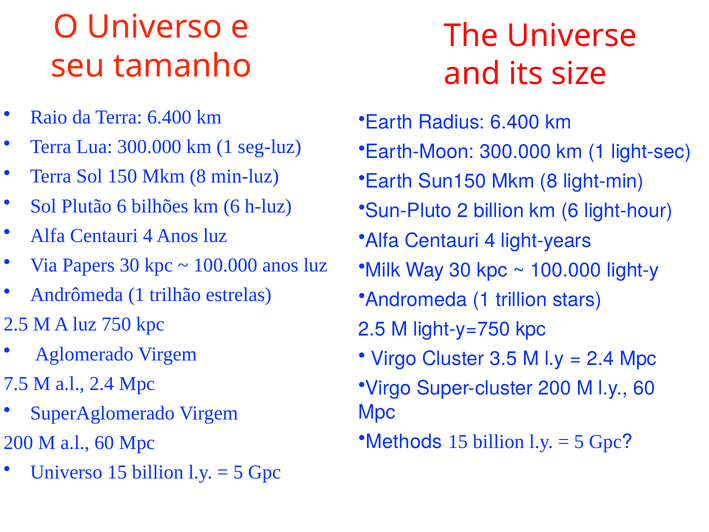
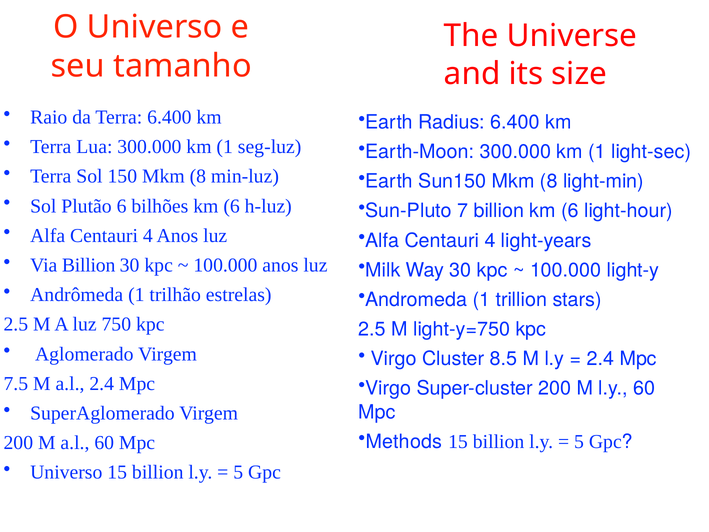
2: 2 -> 7 (463, 211)
Via Papers: Papers -> Billion (89, 265)
3.5: 3.5 -> 8.5 (503, 359)
